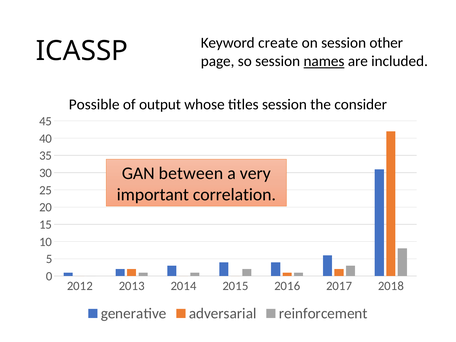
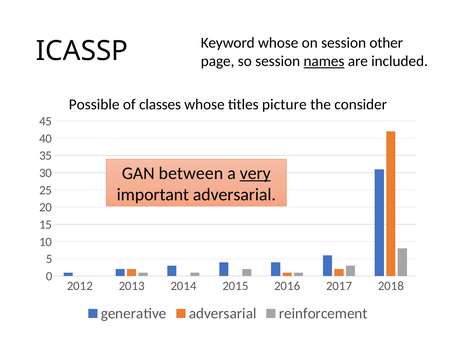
Keyword create: create -> whose (278, 43)
output: output -> classes (160, 104)
titles session: session -> picture (284, 104)
very underline: none -> present (255, 173)
important correlation: correlation -> adversarial (234, 195)
